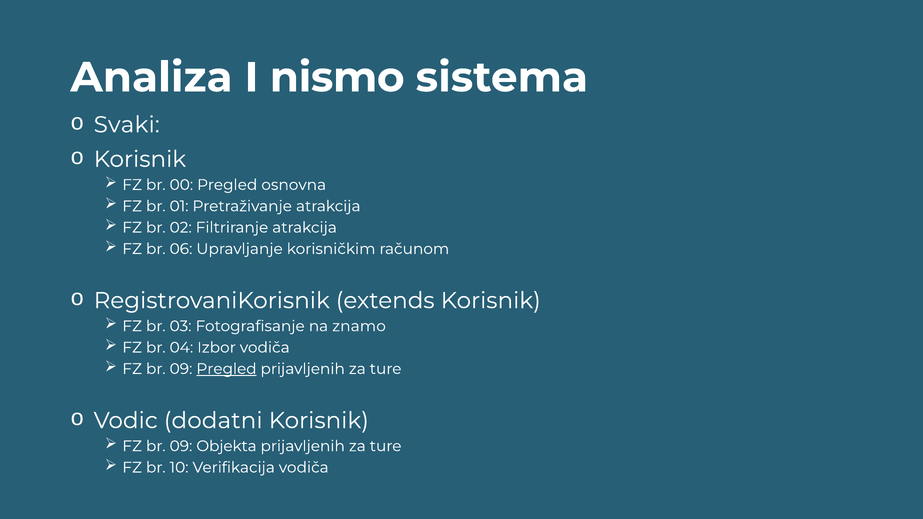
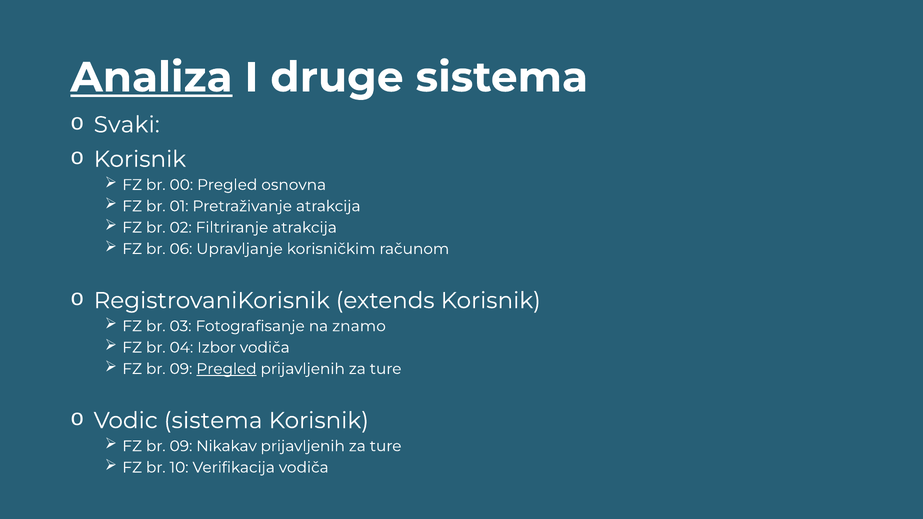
Analiza underline: none -> present (151, 78)
nismo: nismo -> druge (337, 78)
Vodic dodatni: dodatni -> sistema (213, 421)
Objekta: Objekta -> Nikakav (226, 446)
